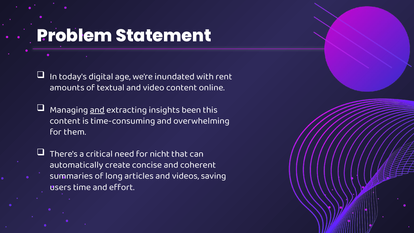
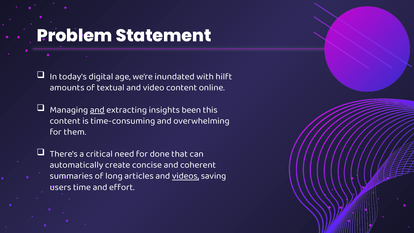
rent: rent -> hilft (224, 77)
nicht: nicht -> done (160, 154)
videos underline: none -> present (185, 176)
